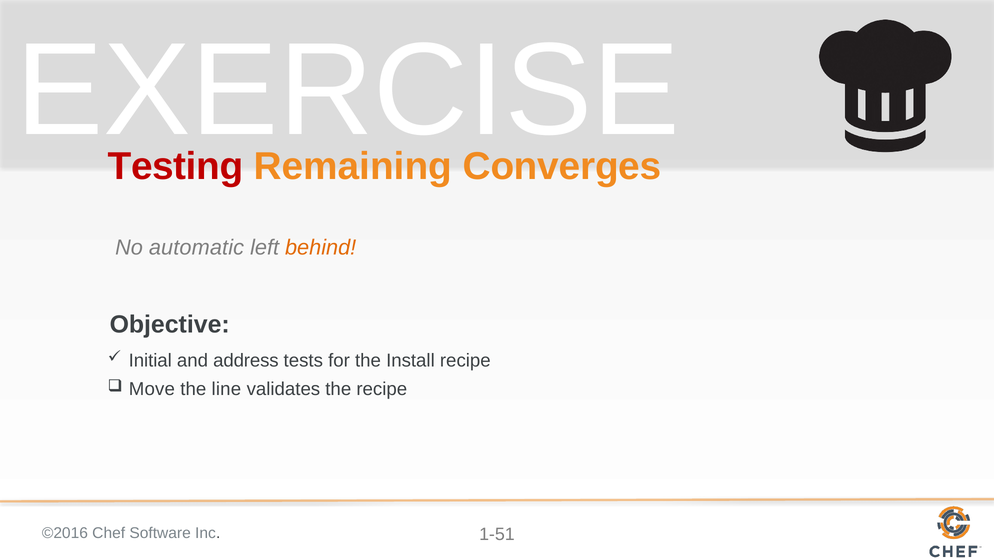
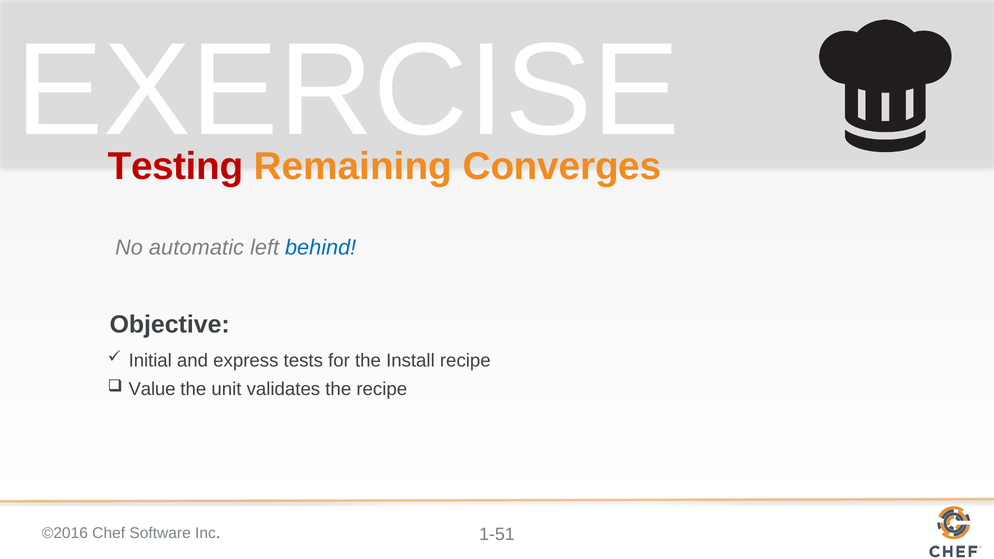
behind colour: orange -> blue (321, 248)
address: address -> express (246, 361)
Move: Move -> Value (152, 389)
line: line -> unit (226, 389)
